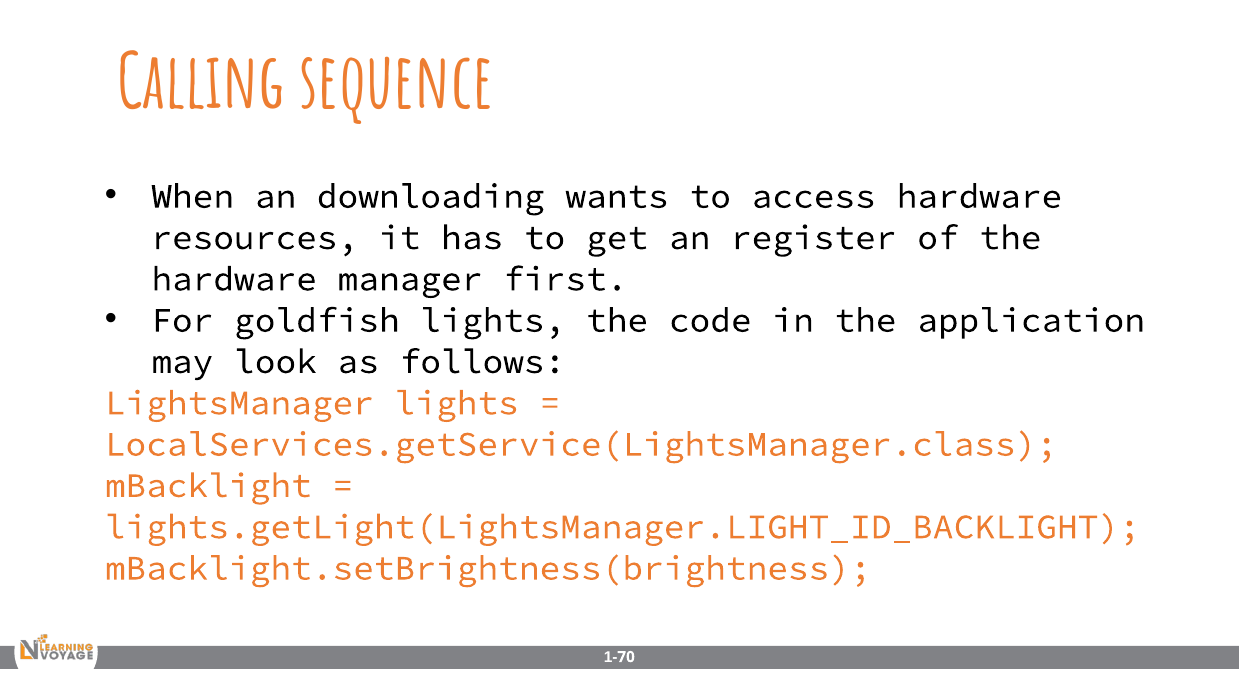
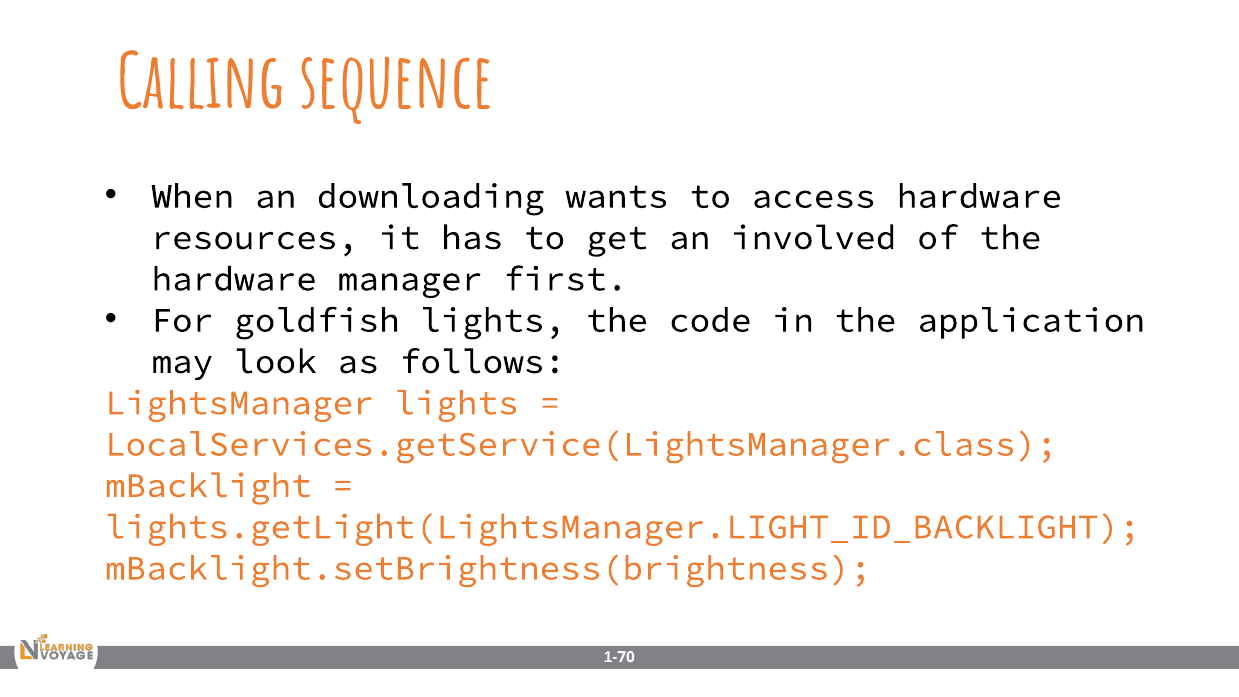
register: register -> involved (814, 238)
